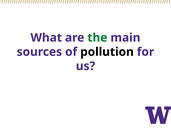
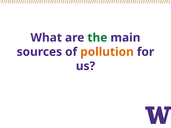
pollution colour: black -> orange (107, 52)
